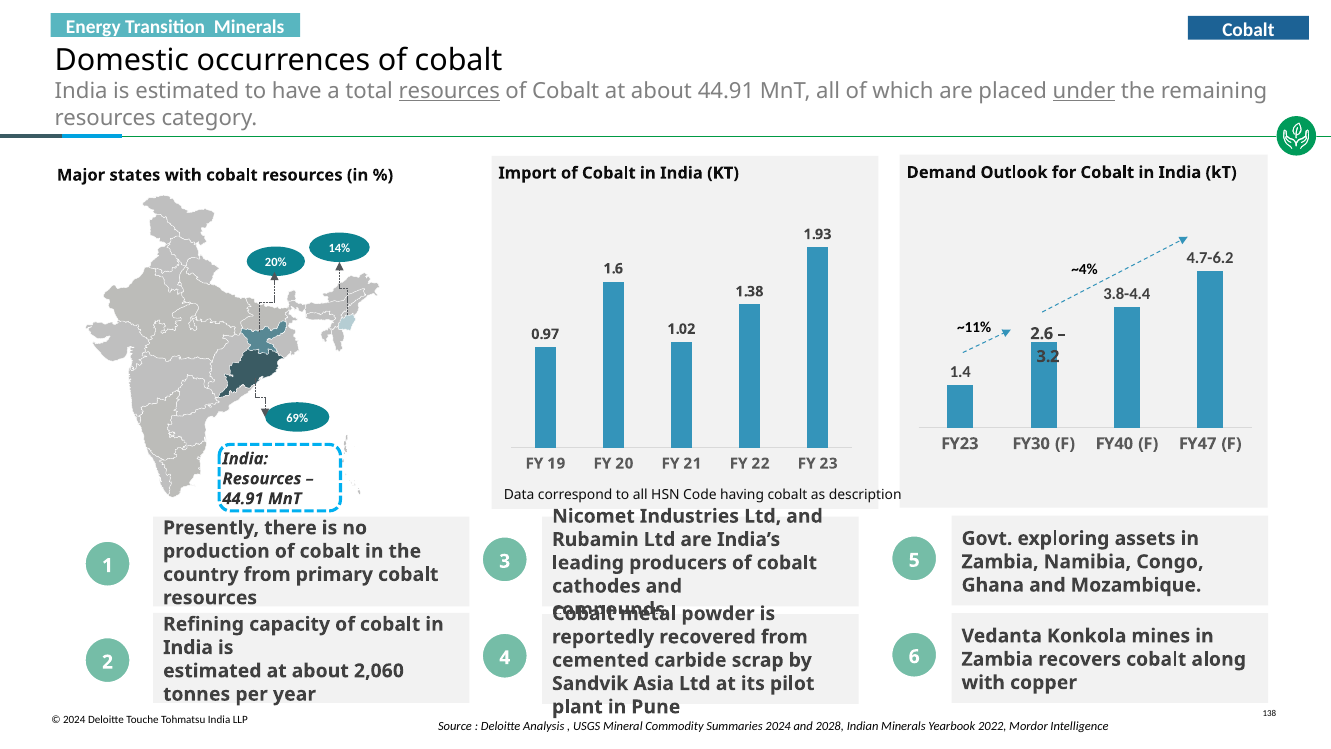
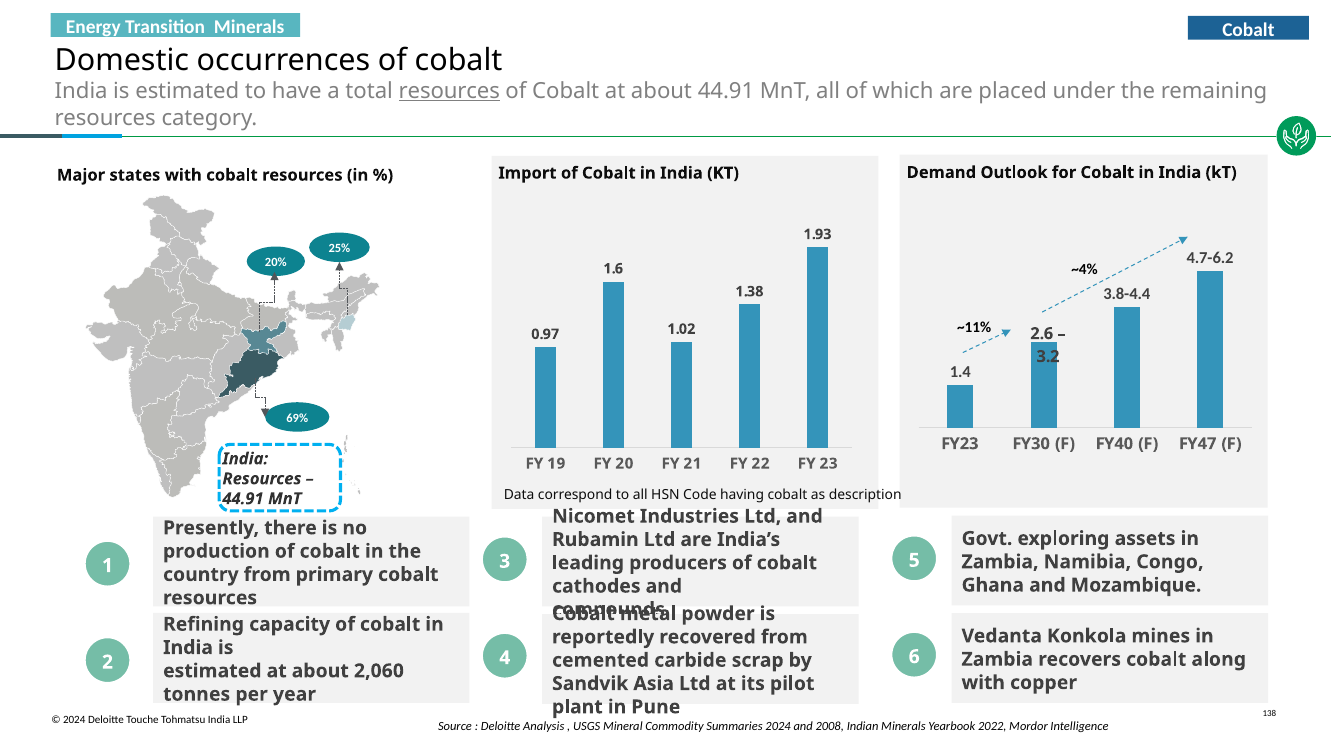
under underline: present -> none (1084, 91)
14%: 14% -> 25% (339, 249)
2028: 2028 -> 2008 (830, 726)
